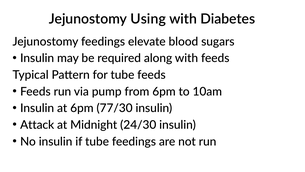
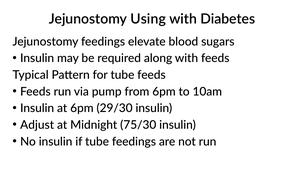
77/30: 77/30 -> 29/30 (115, 108)
Attack: Attack -> Adjust (37, 125)
24/30: 24/30 -> 75/30 (138, 125)
